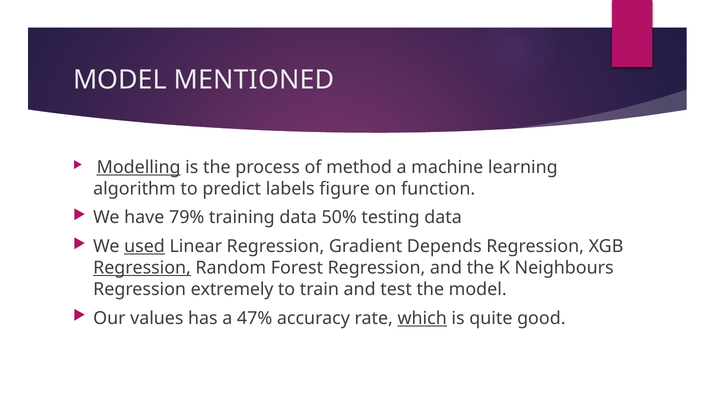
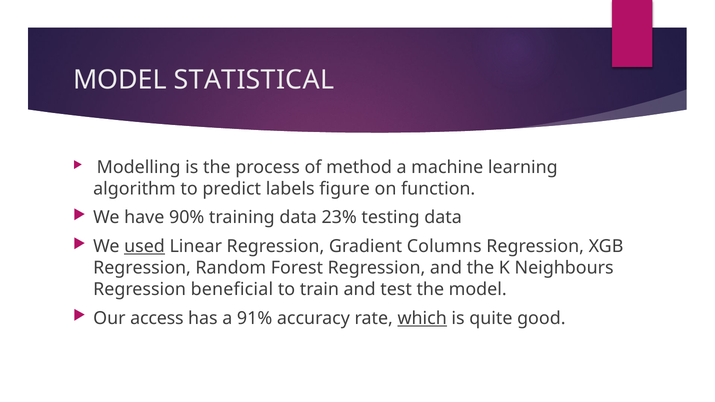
MENTIONED: MENTIONED -> STATISTICAL (254, 80)
Modelling underline: present -> none (139, 167)
79%: 79% -> 90% (187, 218)
50%: 50% -> 23% (339, 218)
Depends: Depends -> Columns (444, 247)
Regression underline: present -> none (142, 268)
extremely: extremely -> beneficial (232, 289)
values: values -> access (157, 318)
47%: 47% -> 91% (255, 318)
